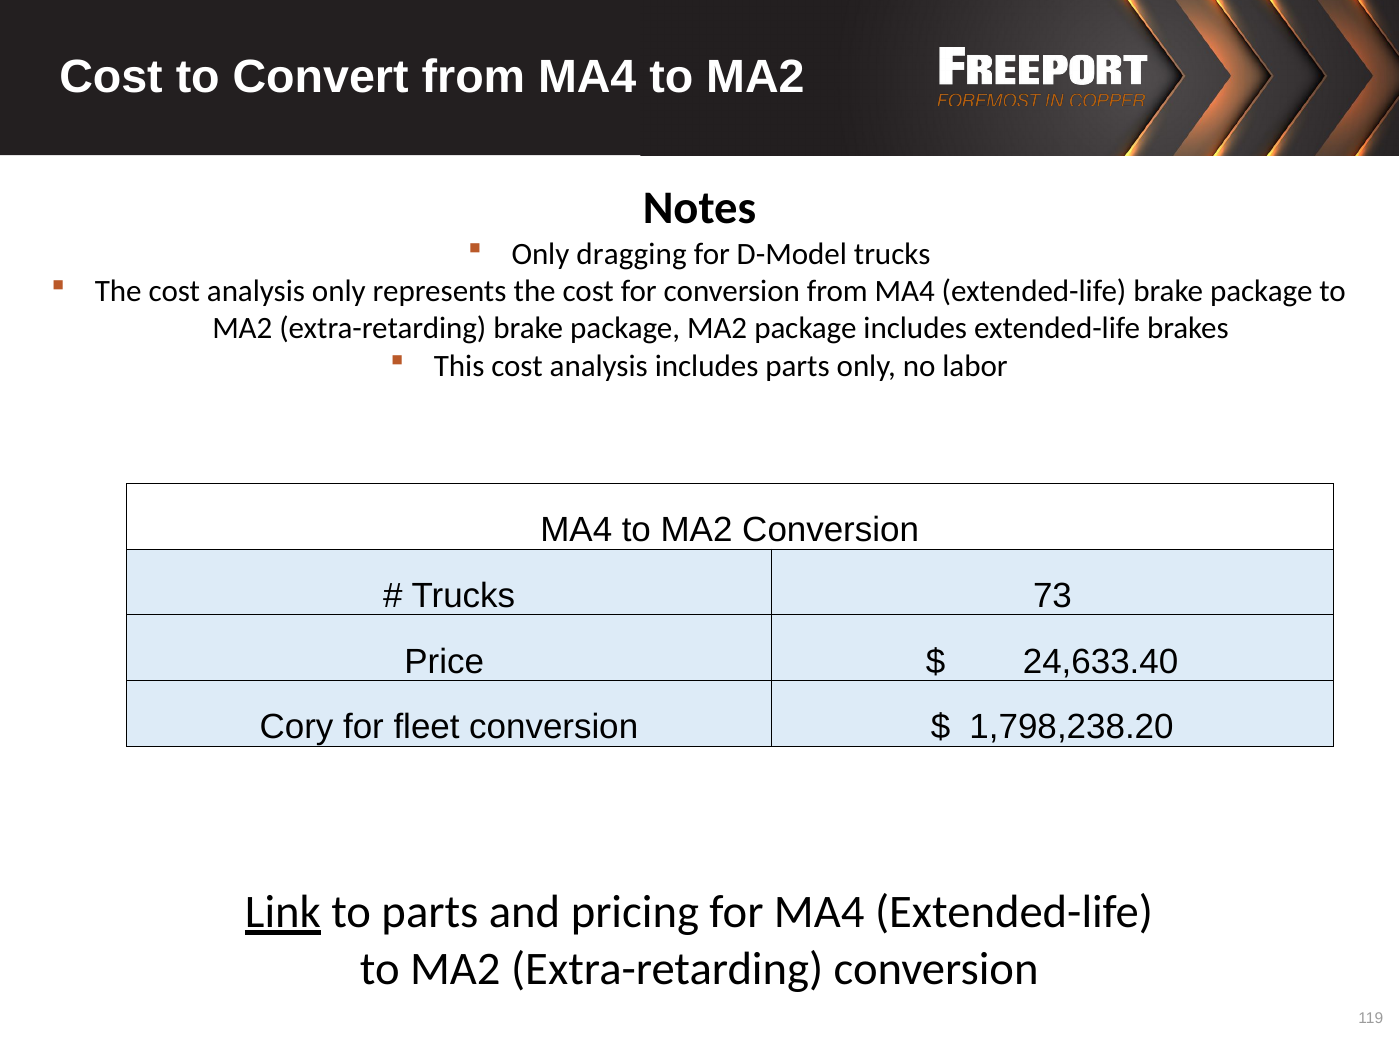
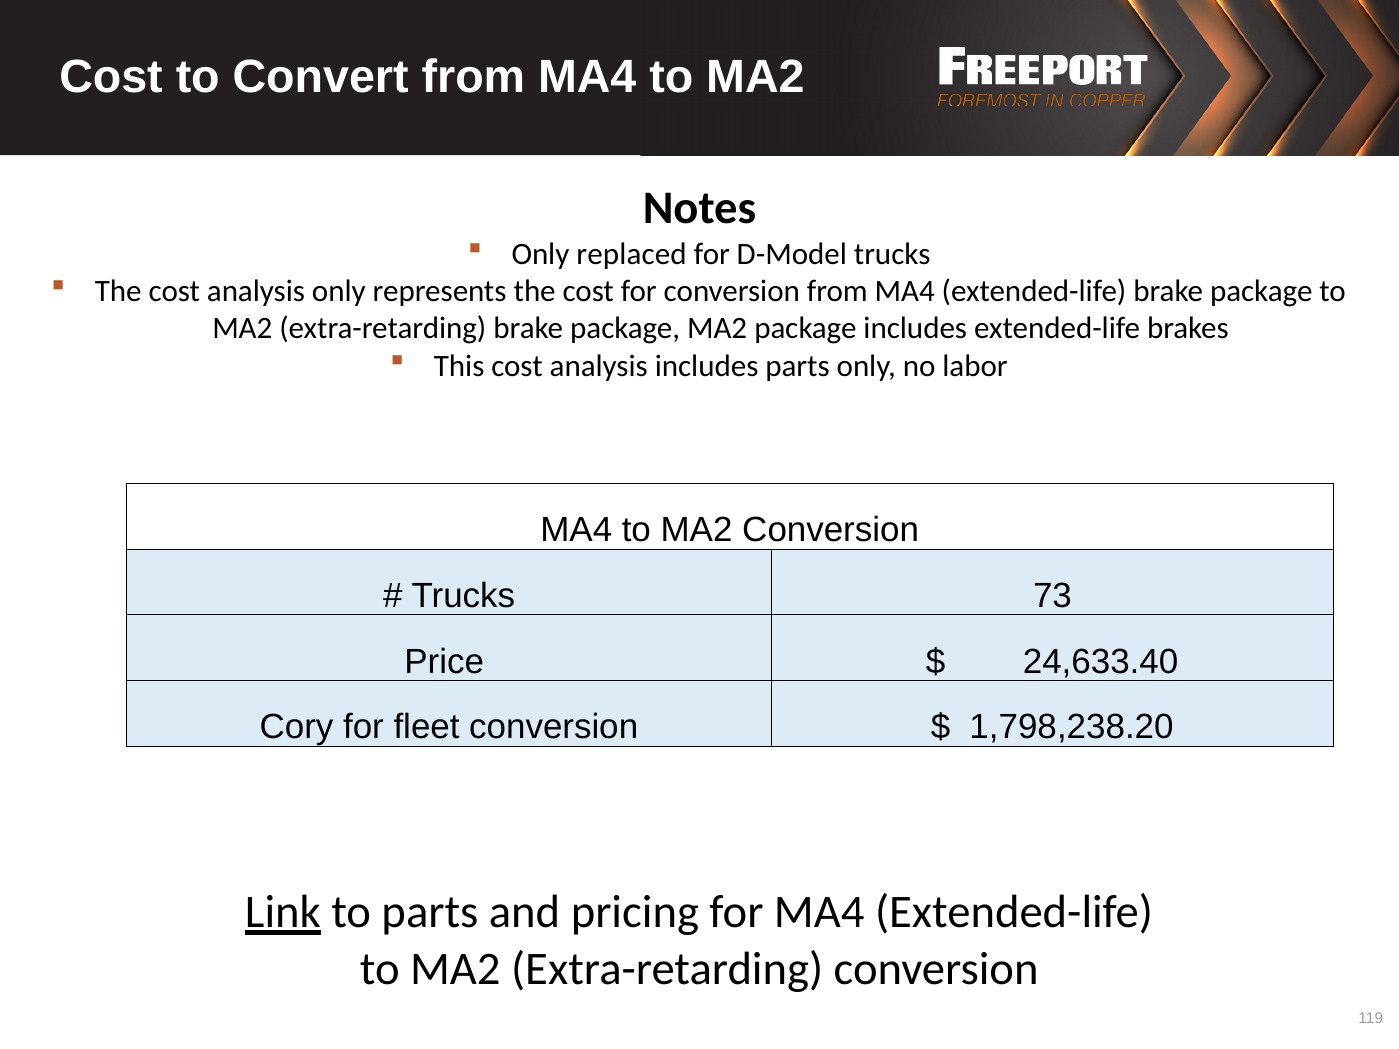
dragging: dragging -> replaced (632, 254)
